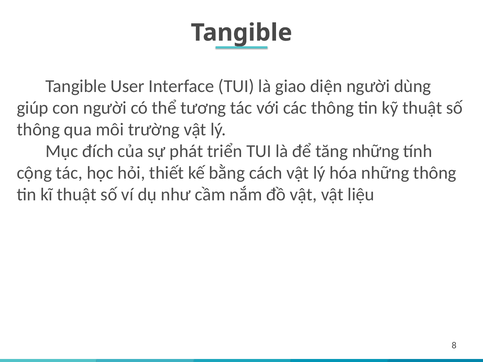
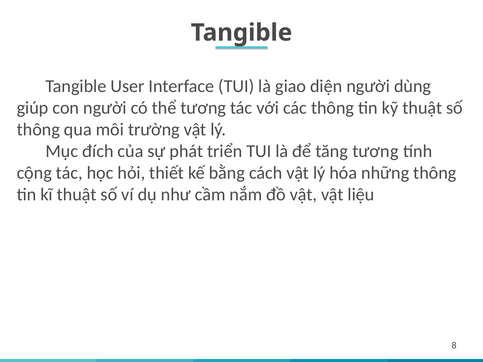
tăng những: những -> tương (375, 151)
